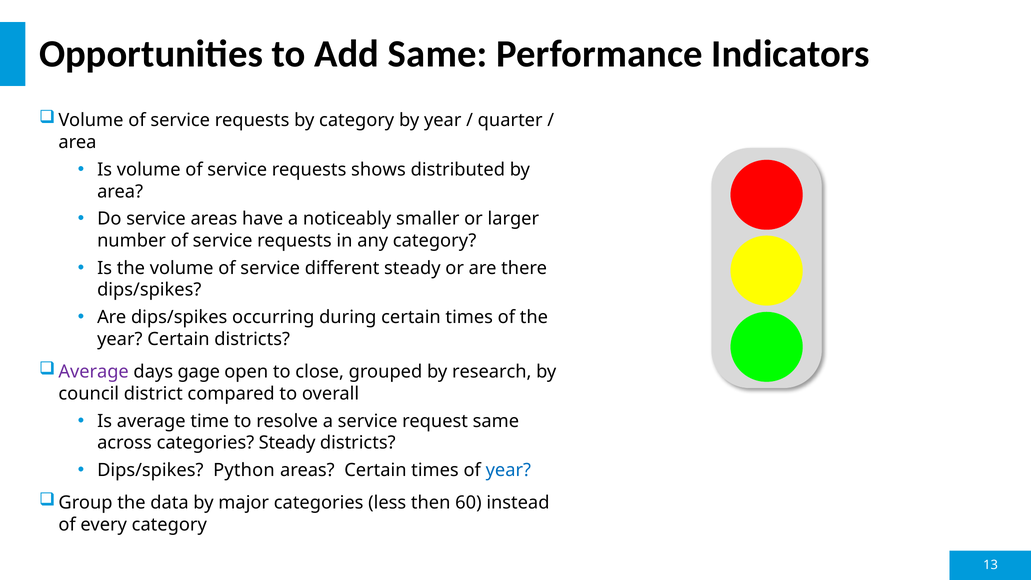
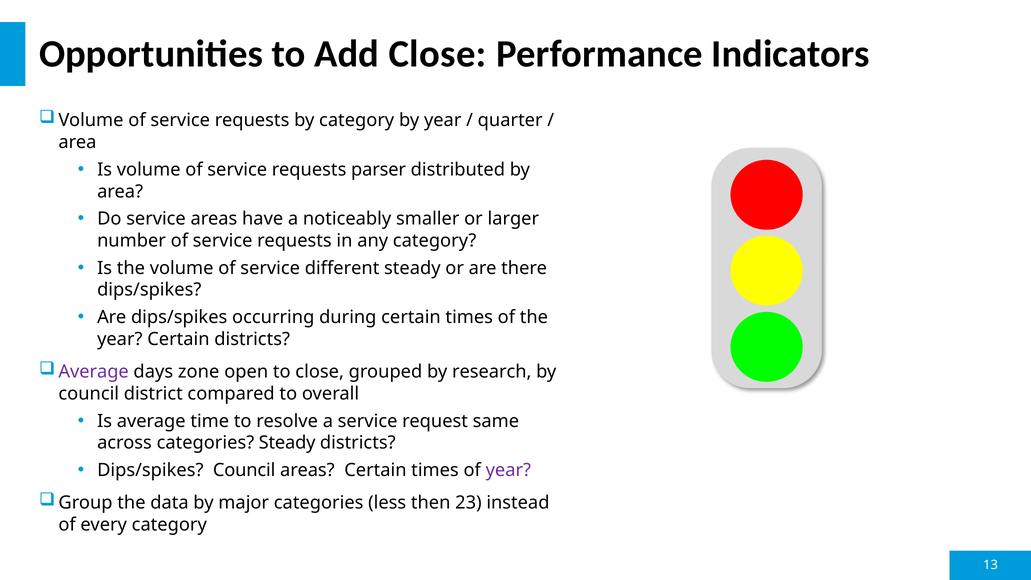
Add Same: Same -> Close (438, 54)
shows: shows -> parser (379, 170)
gage: gage -> zone (199, 372)
Dips/spikes Python: Python -> Council (244, 470)
year colour: blue -> purple (508, 470)
60: 60 -> 23 (468, 503)
